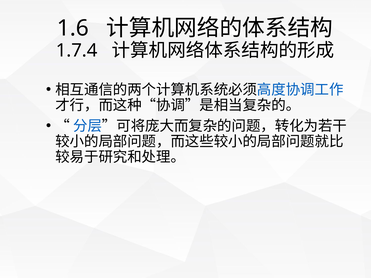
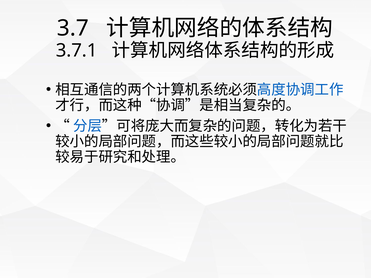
1.6: 1.6 -> 3.7 (73, 28)
1.7.4: 1.7.4 -> 3.7.1 (77, 50)
